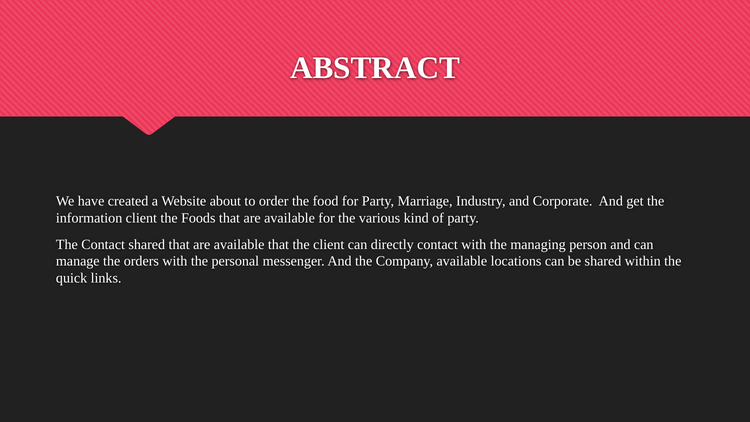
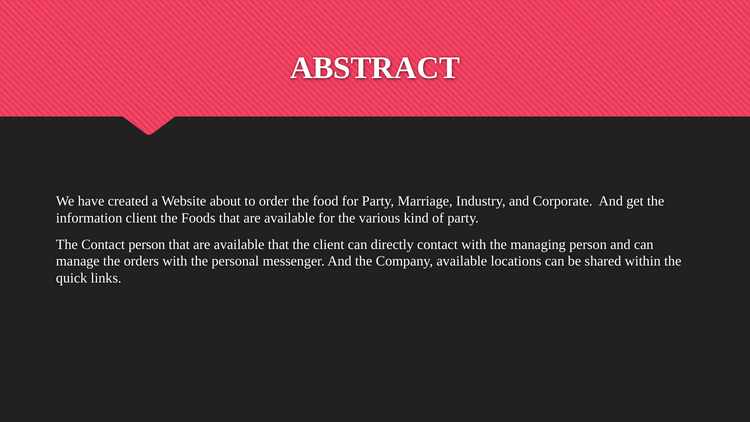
Contact shared: shared -> person (147, 244)
